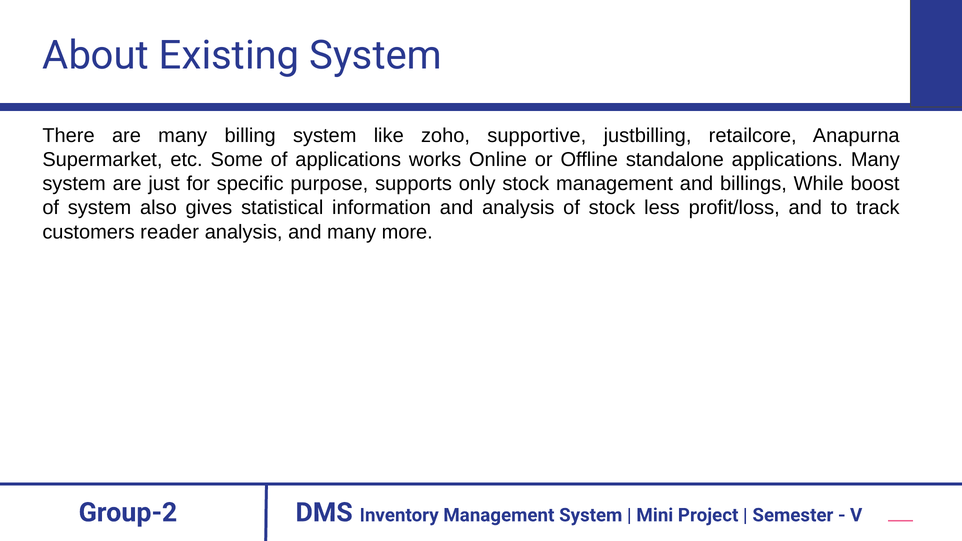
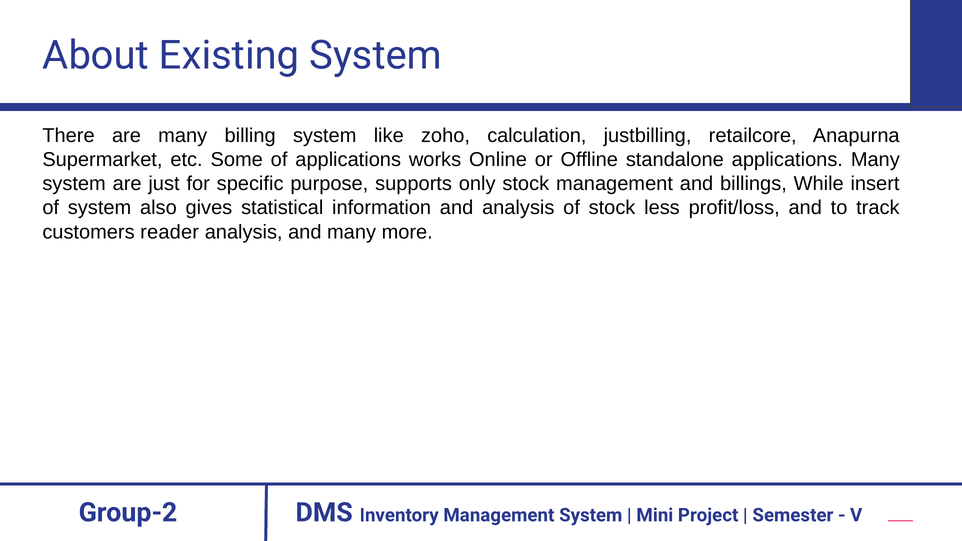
supportive: supportive -> calculation (537, 136)
boost: boost -> insert (875, 184)
